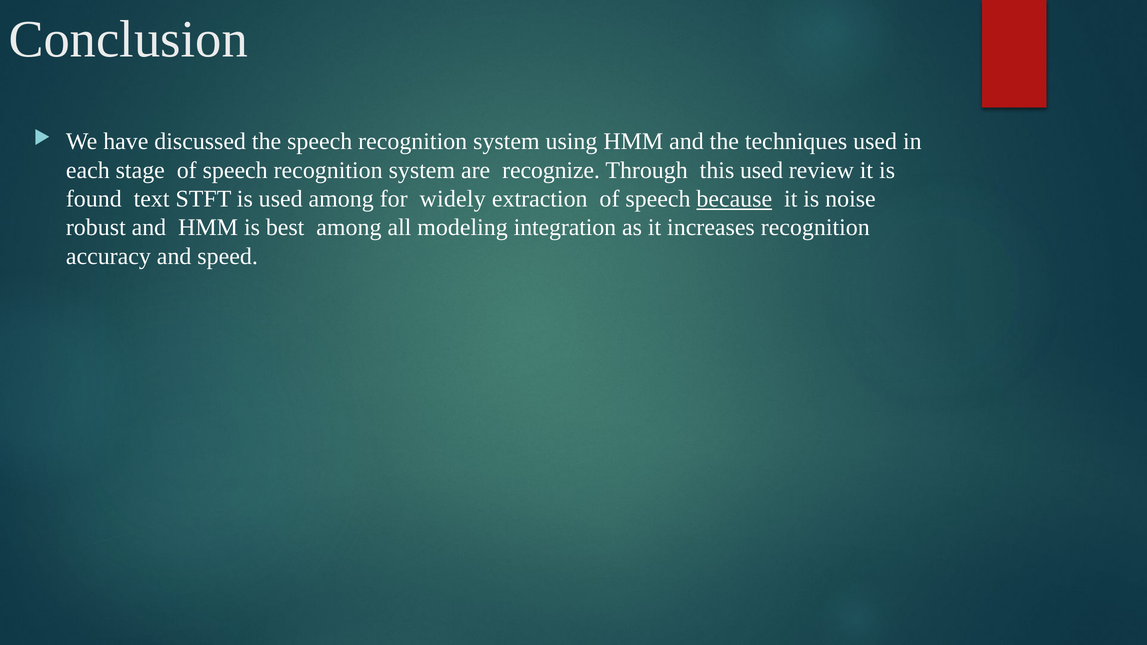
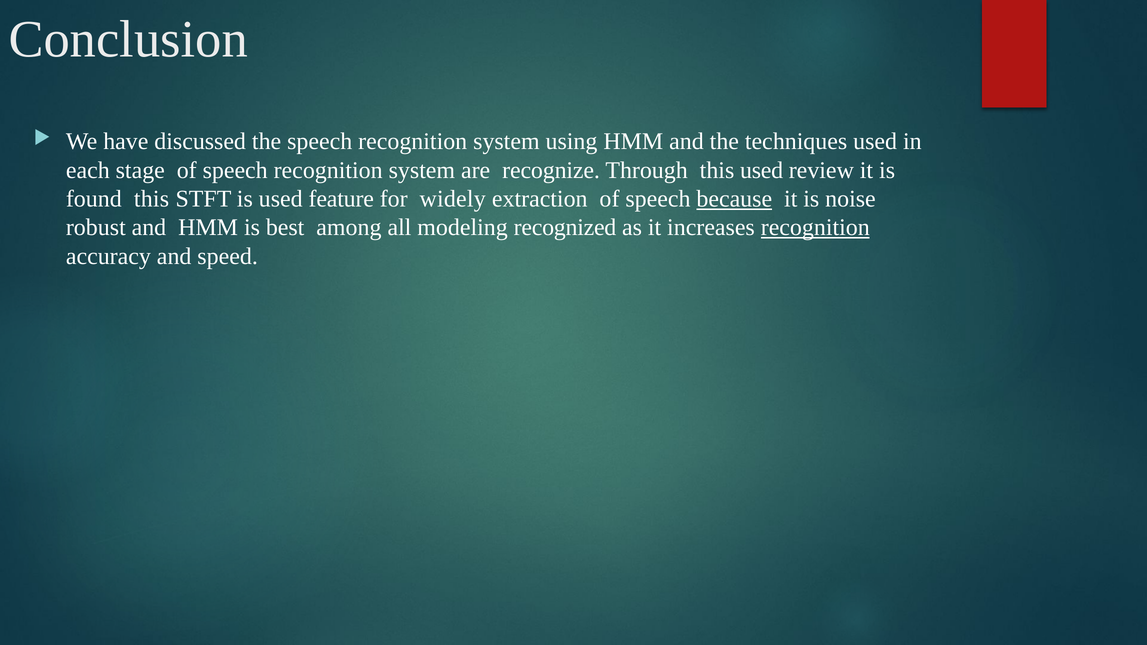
found text: text -> this (152, 199)
used among: among -> feature (341, 199)
integration: integration -> recognized (565, 228)
recognition underline: none -> present (815, 228)
